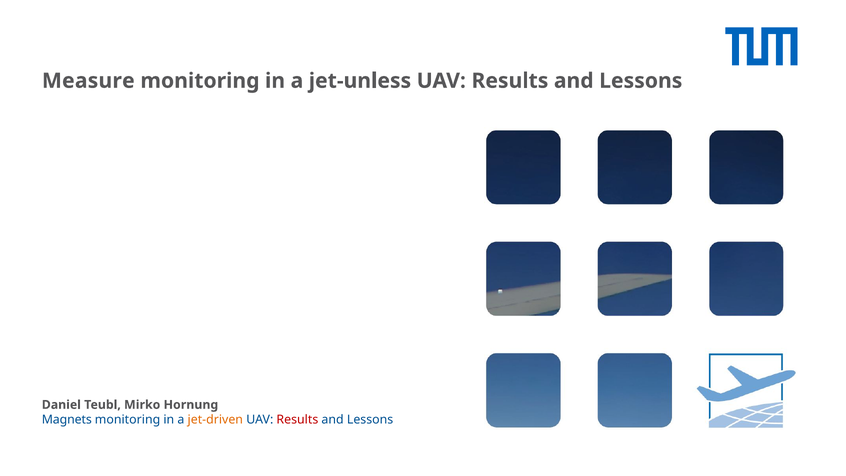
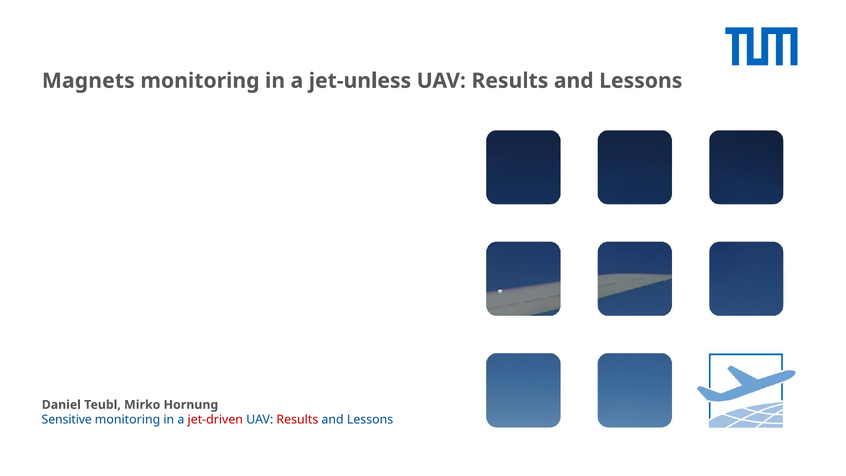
Measure: Measure -> Magnets (88, 81)
Magnets: Magnets -> Sensitive (67, 419)
jet-driven colour: orange -> red (215, 419)
